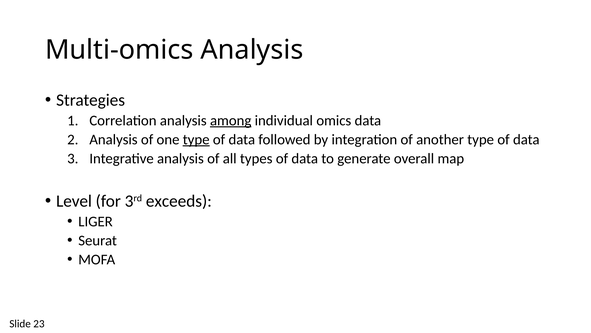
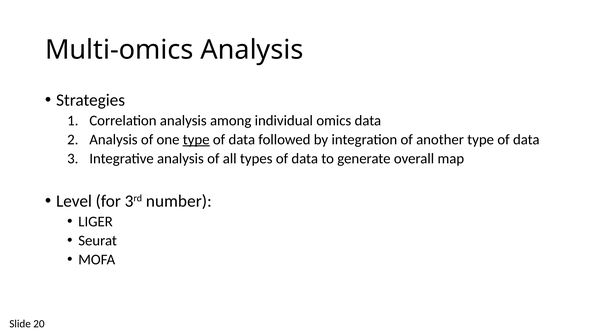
among underline: present -> none (231, 120)
exceeds: exceeds -> number (179, 201)
23: 23 -> 20 (39, 323)
